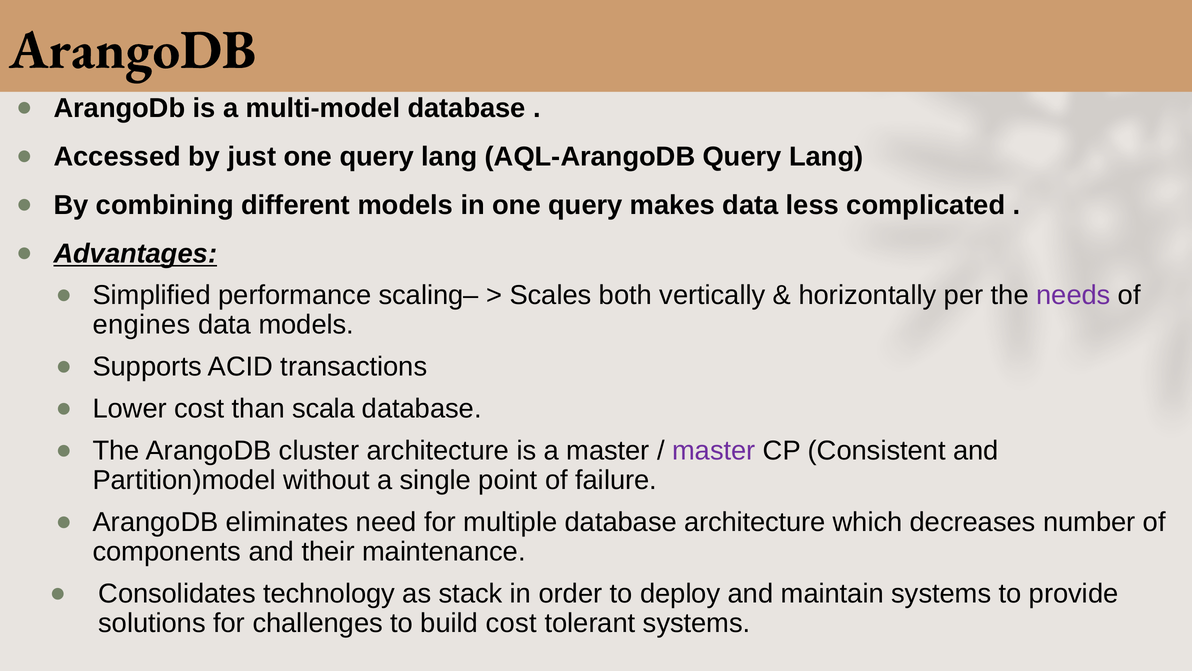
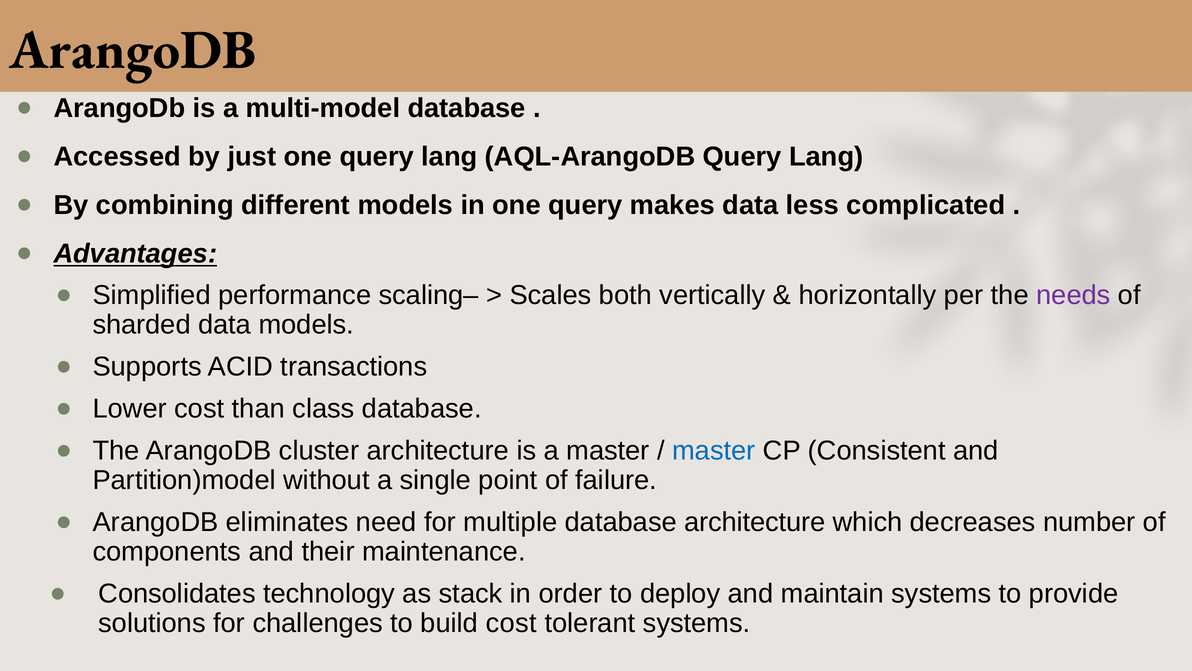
engines: engines -> sharded (142, 325)
scala: scala -> class (323, 408)
master colour: purple -> blue (714, 450)
